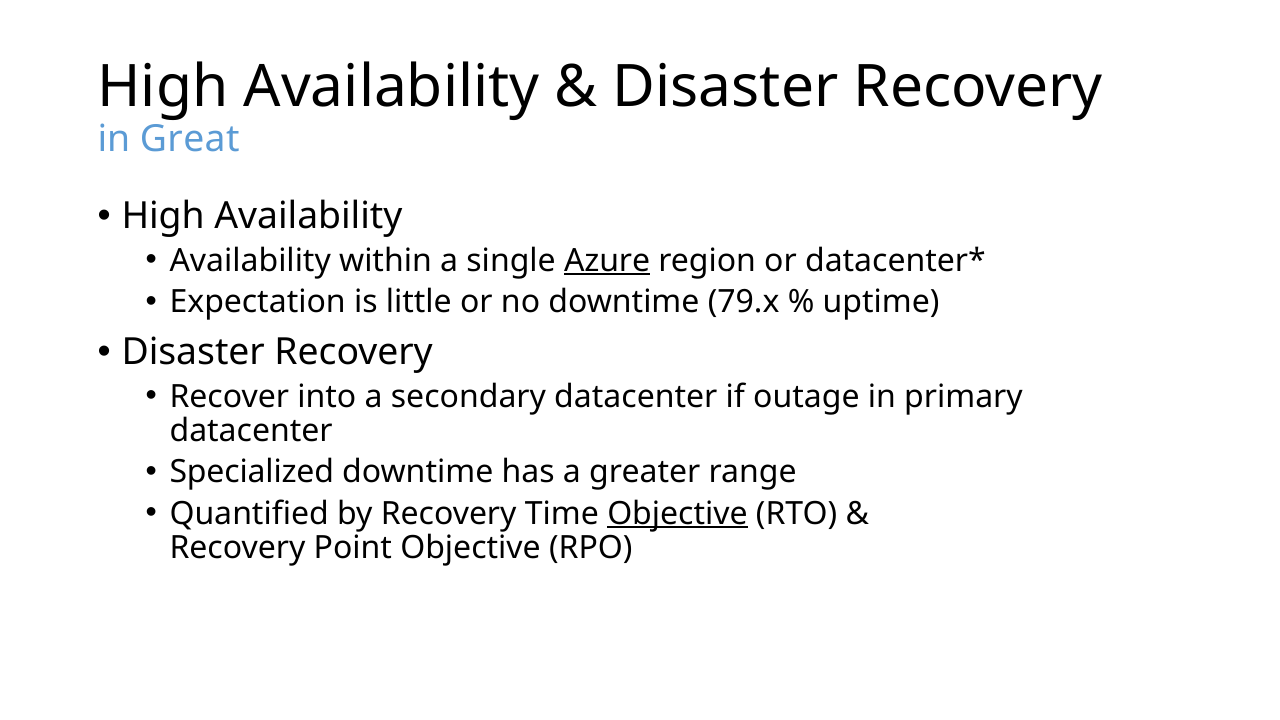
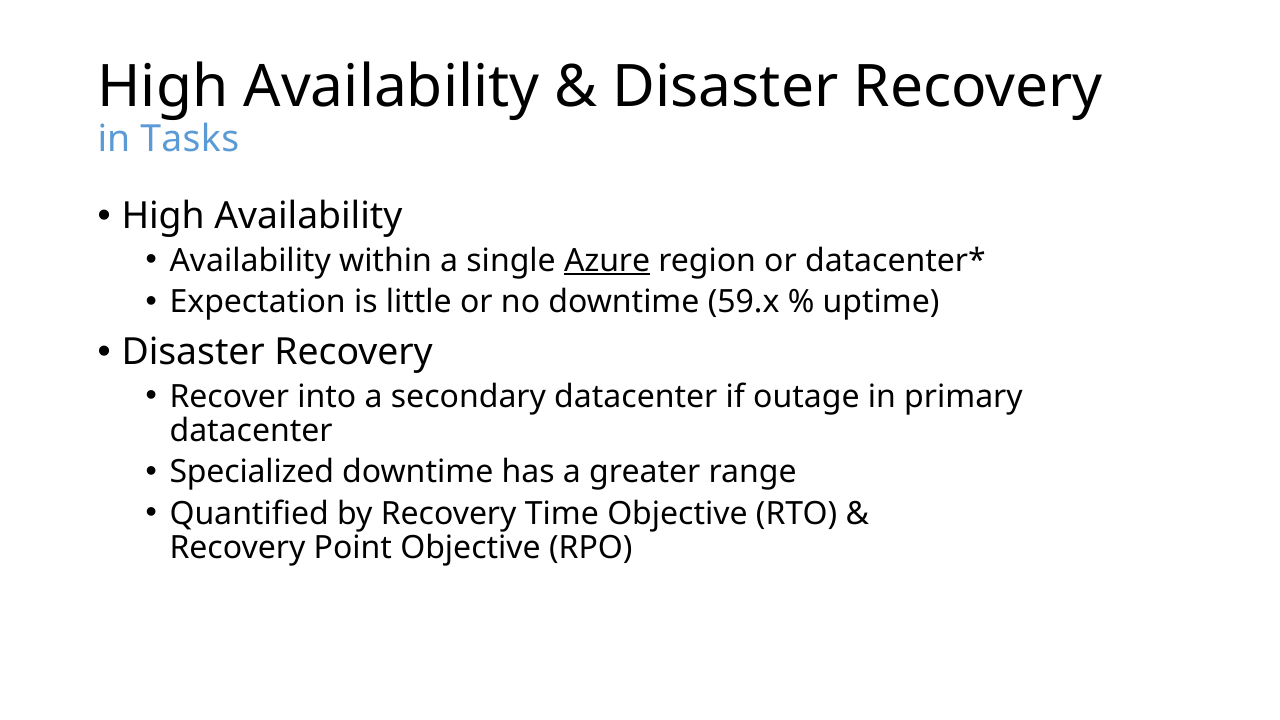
Great: Great -> Tasks (190, 139)
79.x: 79.x -> 59.x (744, 302)
Objective underline: present -> none (677, 514)
